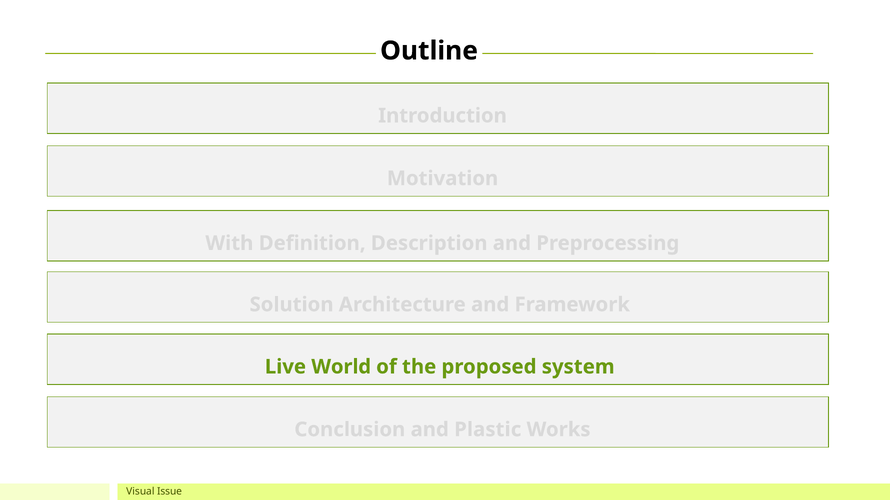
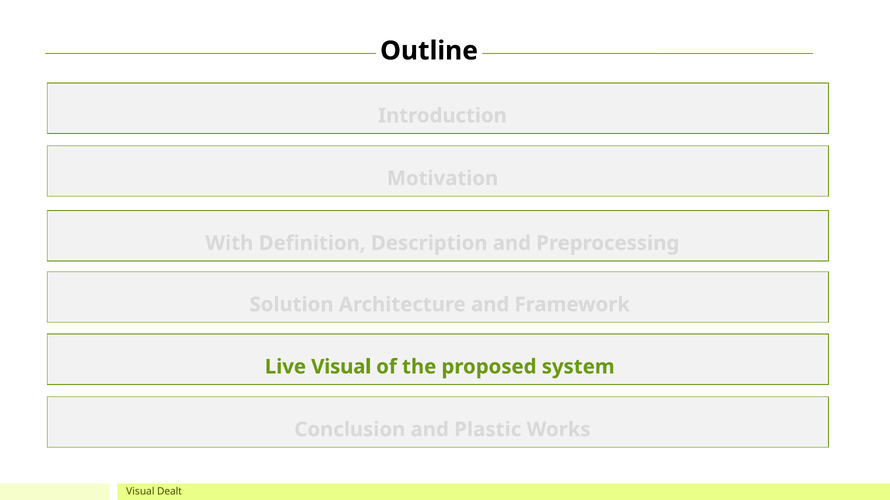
Live World: World -> Visual (341, 367)
Issue: Issue -> Dealt (170, 492)
